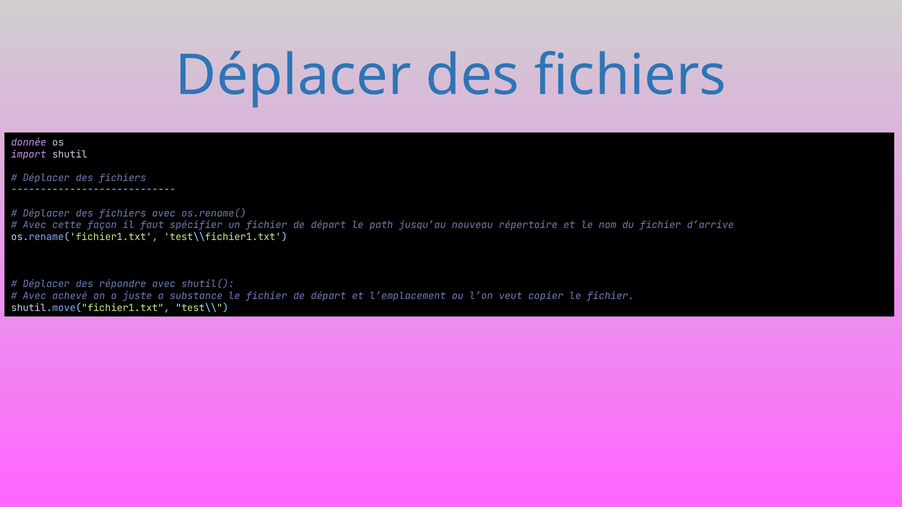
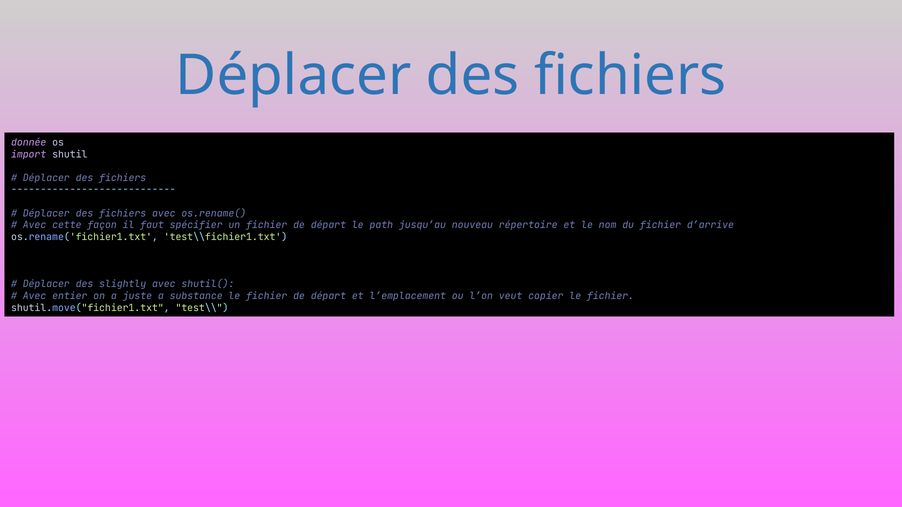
répondre: répondre -> slightly (123, 284)
achevé: achevé -> entier (70, 296)
